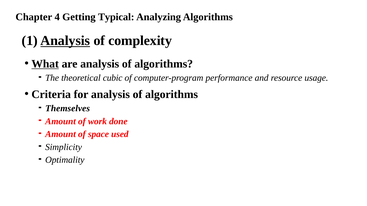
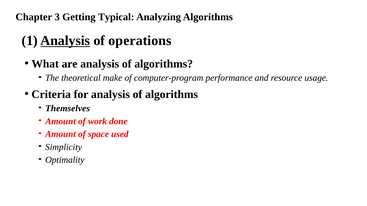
4: 4 -> 3 (57, 17)
complexity: complexity -> operations (140, 41)
What underline: present -> none (45, 64)
cubic: cubic -> make (113, 78)
